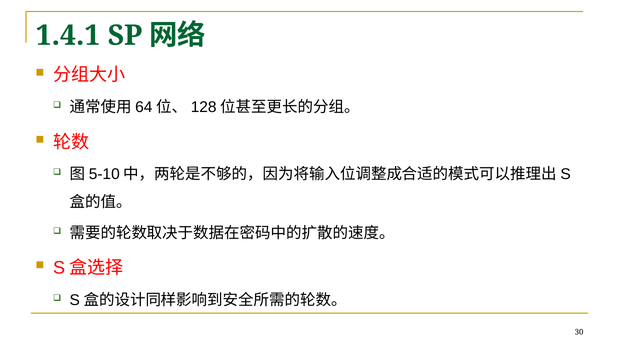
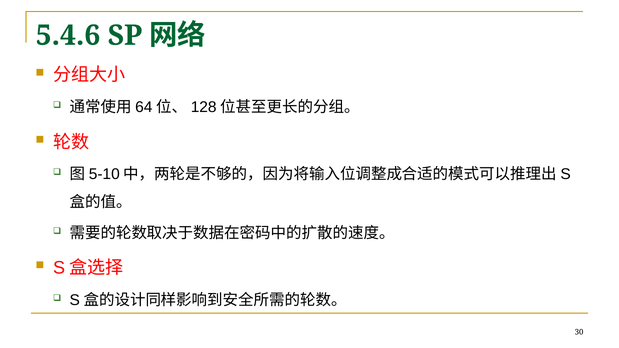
1.4.1: 1.4.1 -> 5.4.6 (68, 35)
